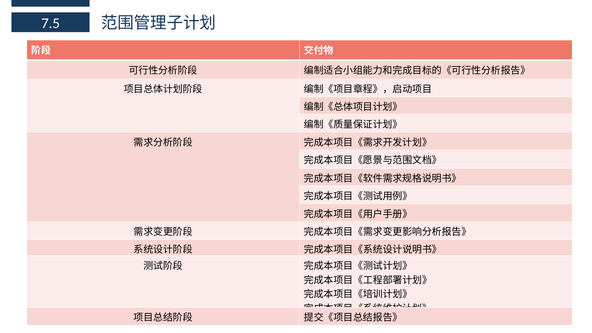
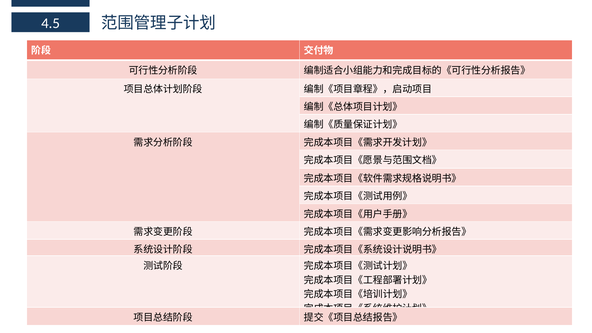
7.5: 7.5 -> 4.5 (51, 23)
